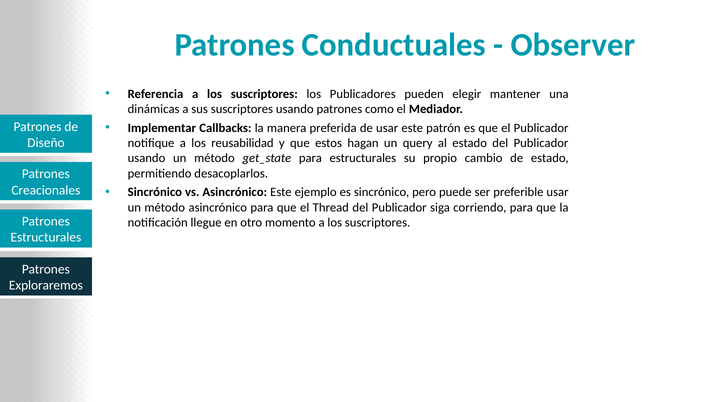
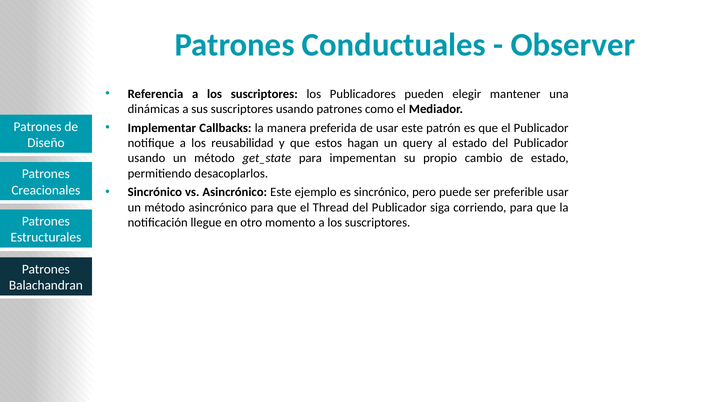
para estructurales: estructurales -> impementan (363, 158)
Exploraremos: Exploraremos -> Balachandran (46, 286)
